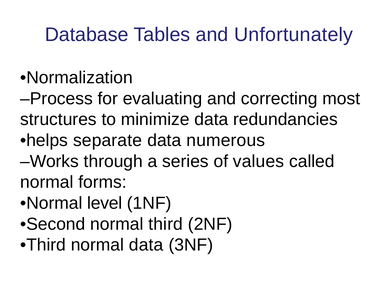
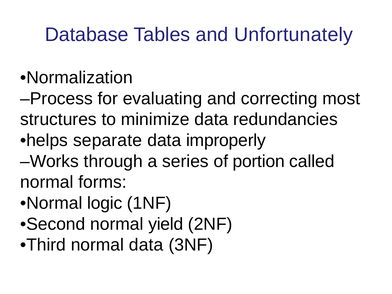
numerous: numerous -> improperly (226, 140)
values: values -> portion (259, 161)
level: level -> logic (105, 203)
normal third: third -> yield (166, 224)
